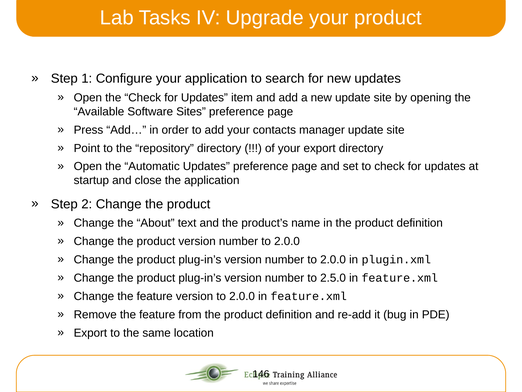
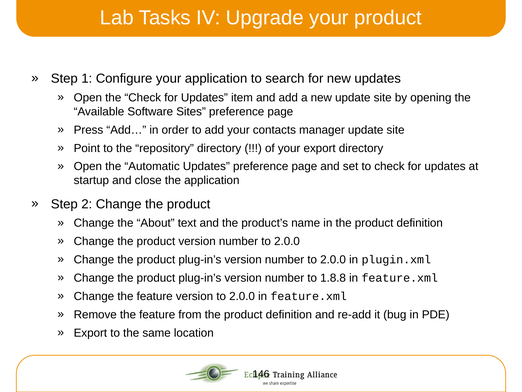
2.5.0: 2.5.0 -> 1.8.8 (333, 278)
